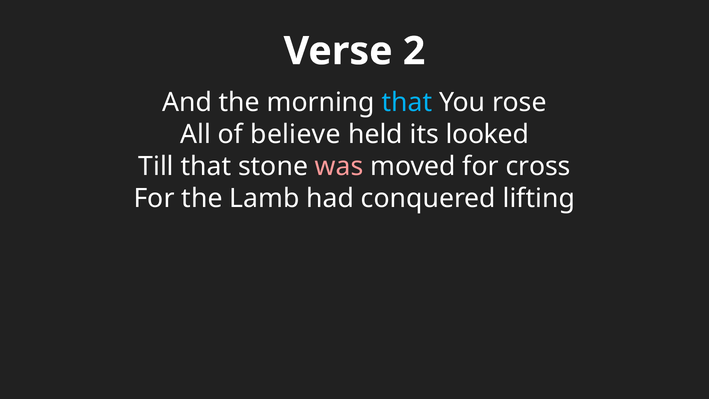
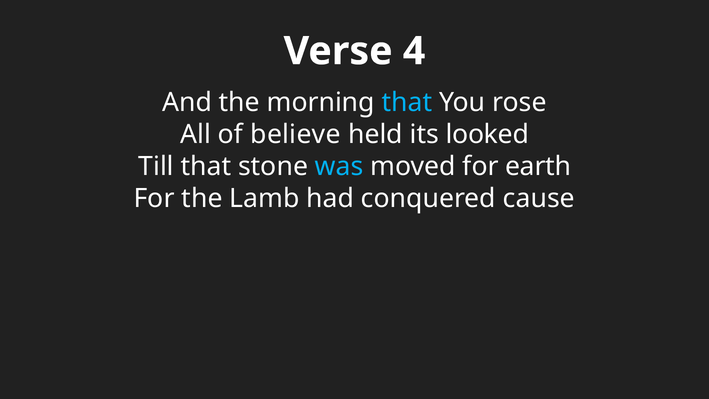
2: 2 -> 4 (414, 51)
was colour: pink -> light blue (339, 166)
cross: cross -> earth (538, 166)
lifting: lifting -> cause (539, 198)
